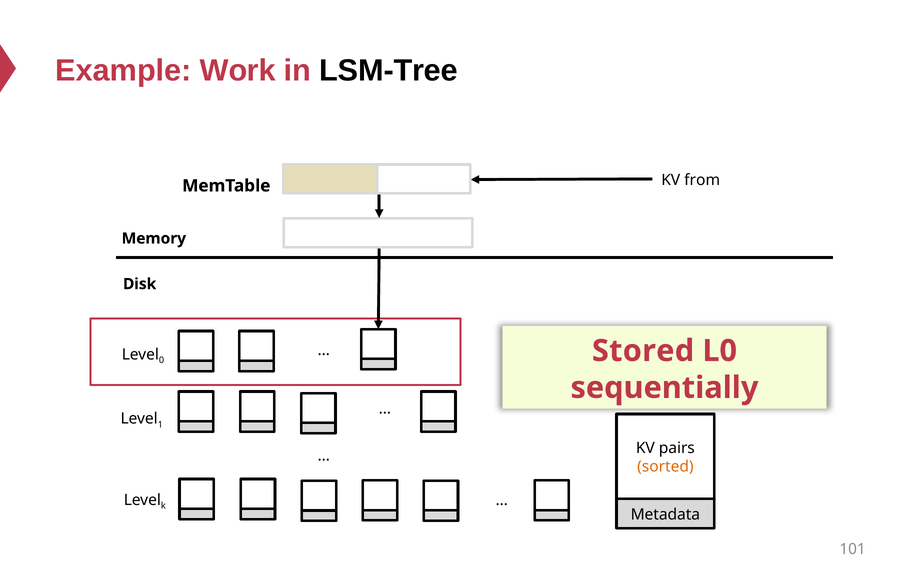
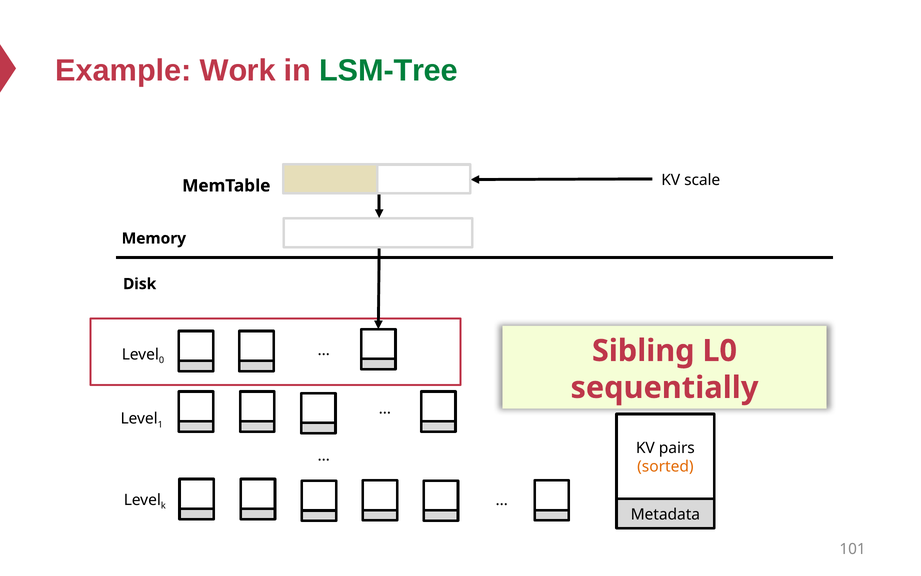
LSM-Tree colour: black -> green (389, 71)
from: from -> scale (702, 180)
Stored: Stored -> Sibling (643, 351)
